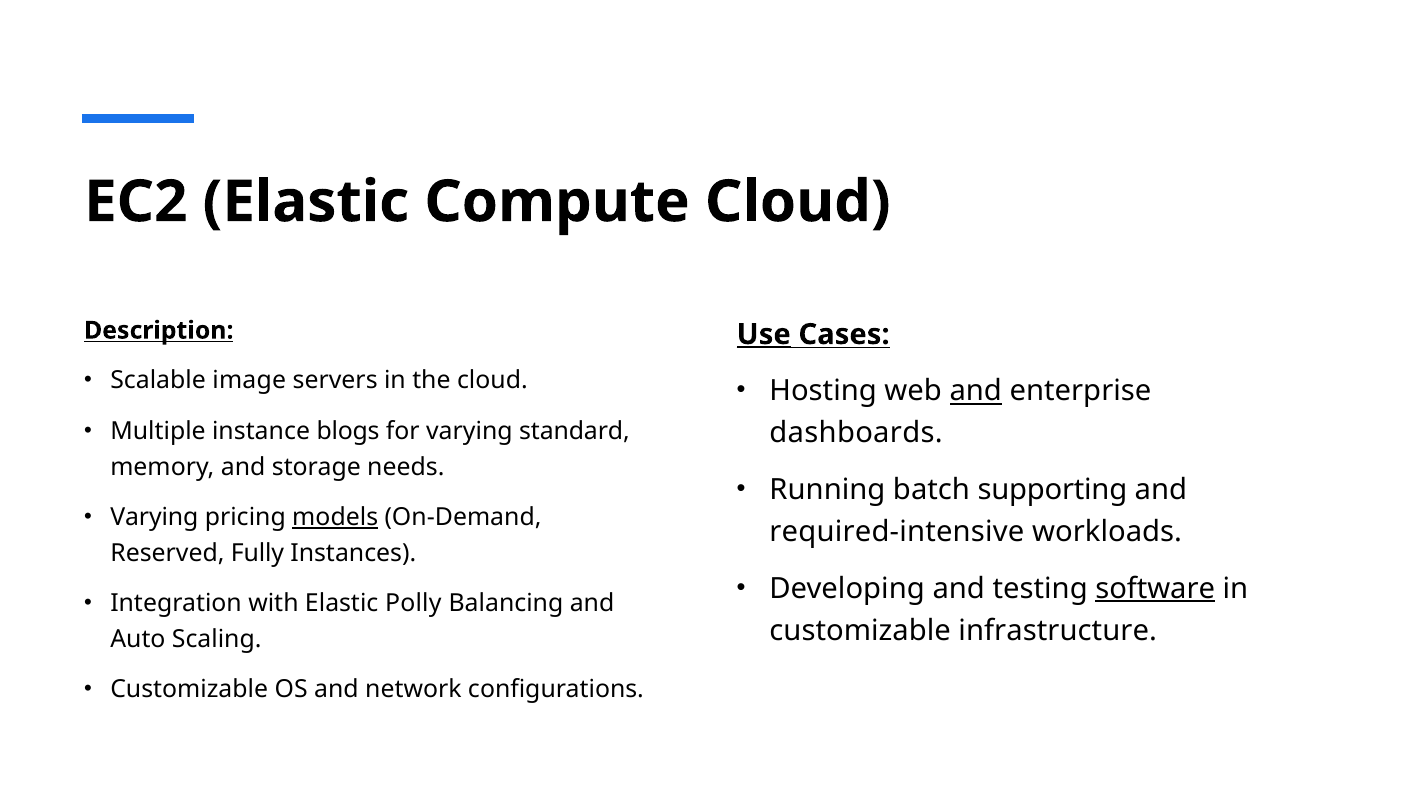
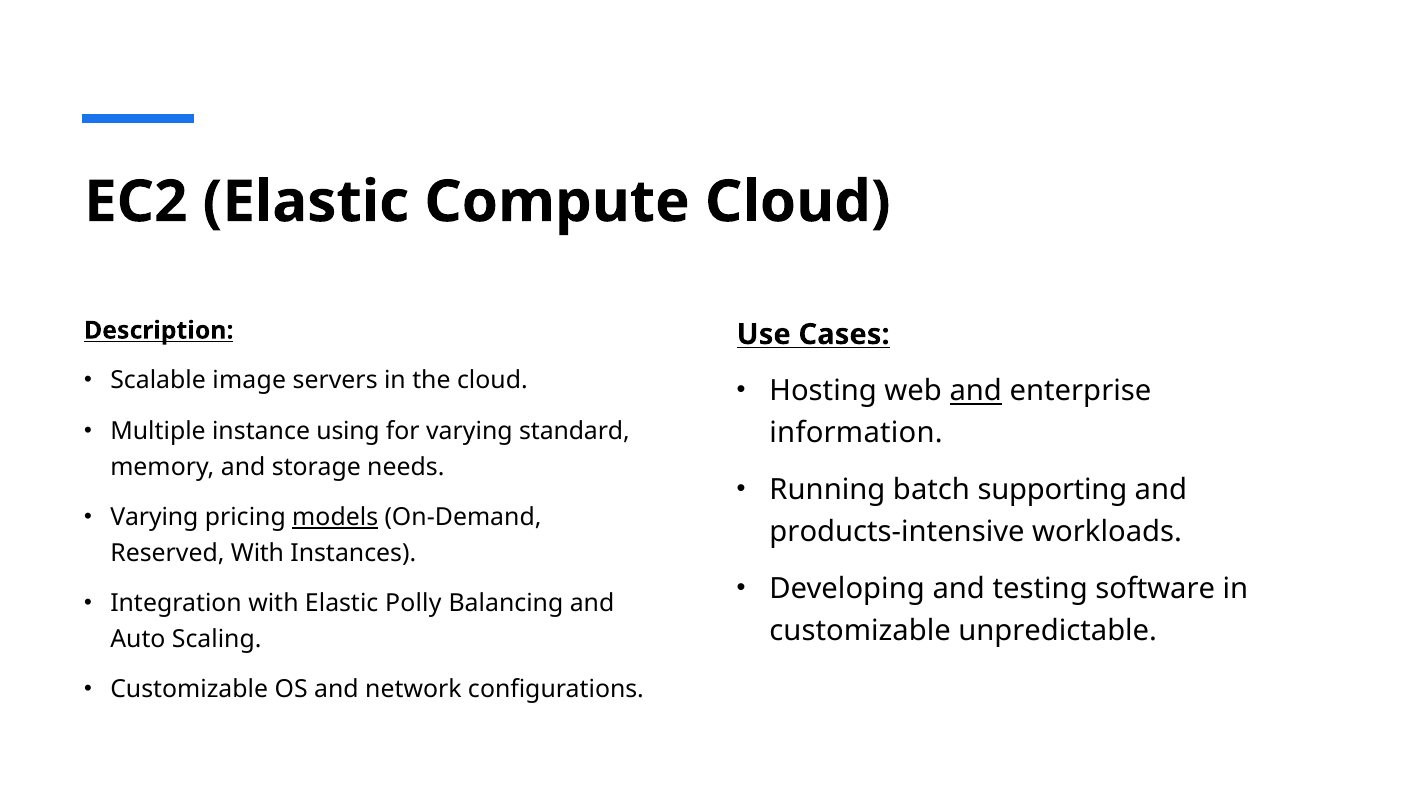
Use underline: present -> none (764, 334)
blogs: blogs -> using (348, 431)
dashboards: dashboards -> information (856, 433)
required-intensive: required-intensive -> products-intensive (897, 532)
Reserved Fully: Fully -> With (257, 553)
software underline: present -> none (1155, 589)
infrastructure: infrastructure -> unpredictable (1058, 631)
